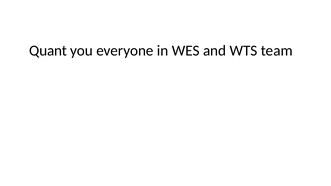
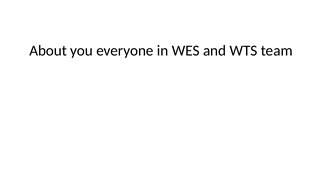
Quant: Quant -> About (48, 51)
